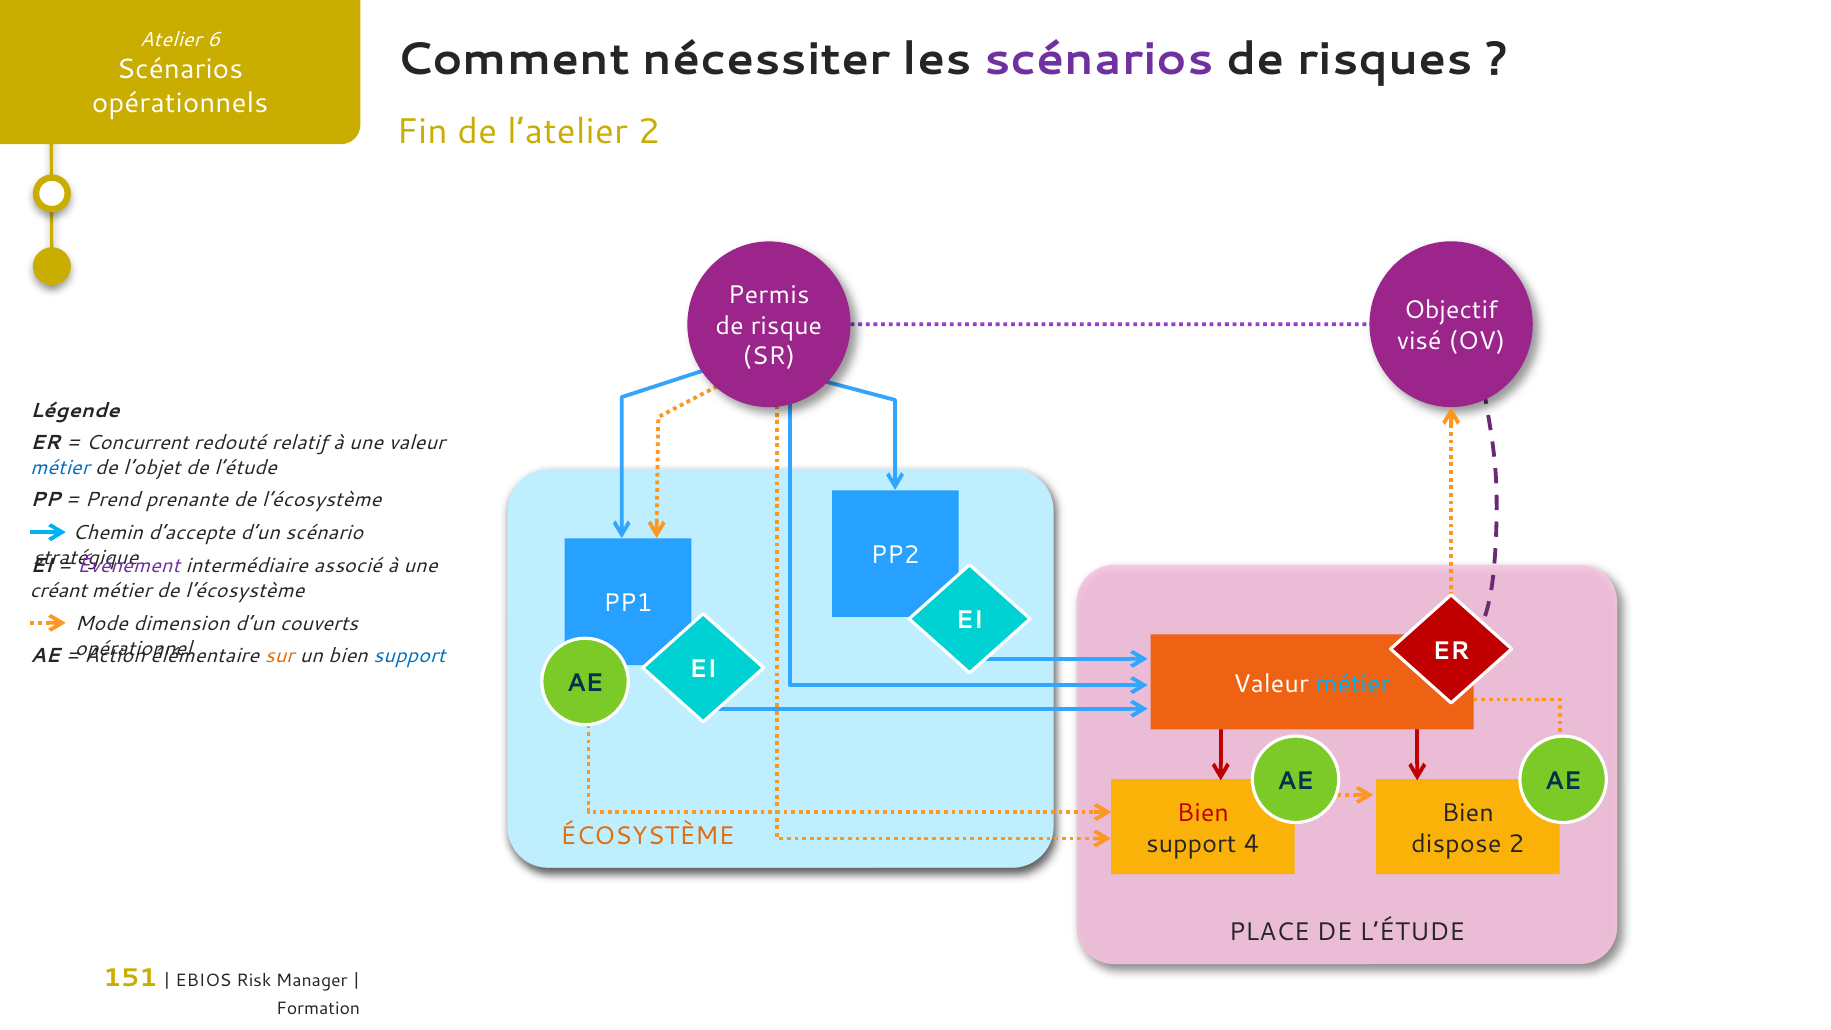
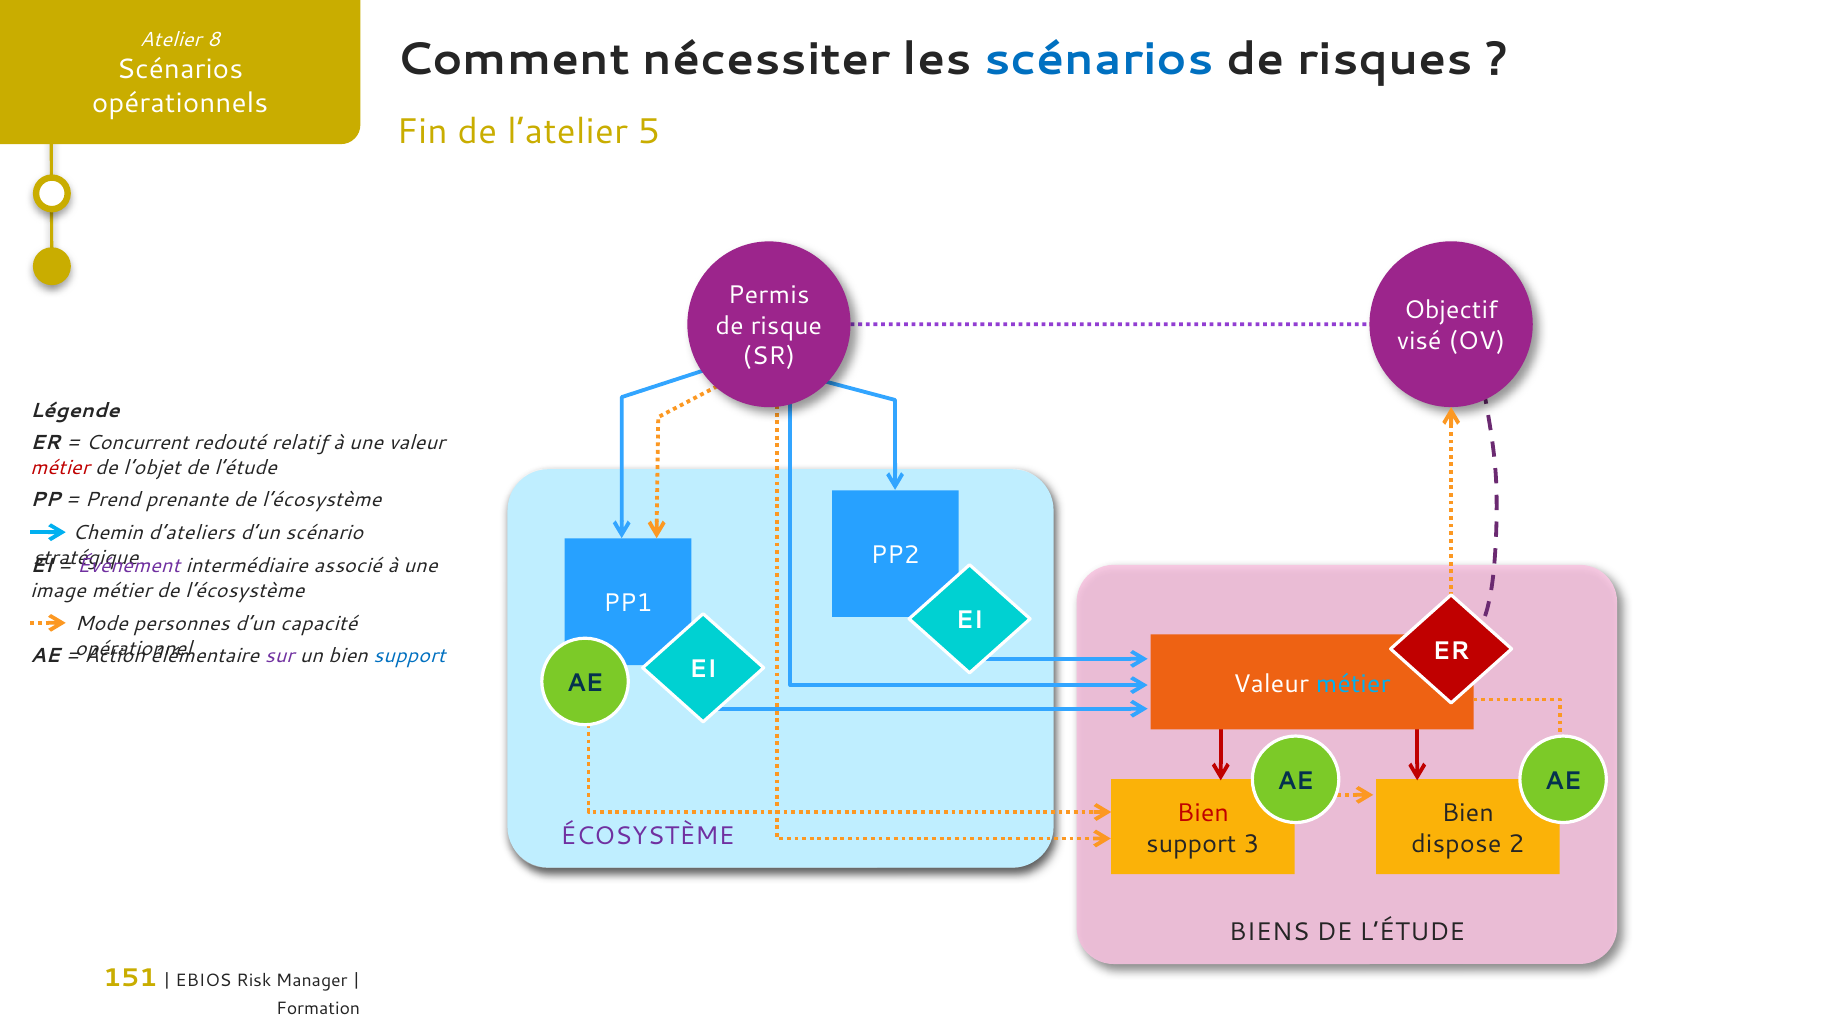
6: 6 -> 8 (214, 40)
scénarios colour: purple -> blue (1099, 59)
l’atelier 2: 2 -> 5 (649, 132)
métier colour: blue -> red (60, 467)
d’accepte: d’accepte -> d’ateliers (192, 533)
créant: créant -> image (58, 590)
dimension: dimension -> personnes (182, 624)
couverts: couverts -> capacité (319, 624)
sur colour: orange -> purple (280, 656)
ÉCOSYSTÈME colour: orange -> purple (647, 836)
4: 4 -> 3 (1251, 844)
PLACE: PLACE -> BIENS (1269, 932)
